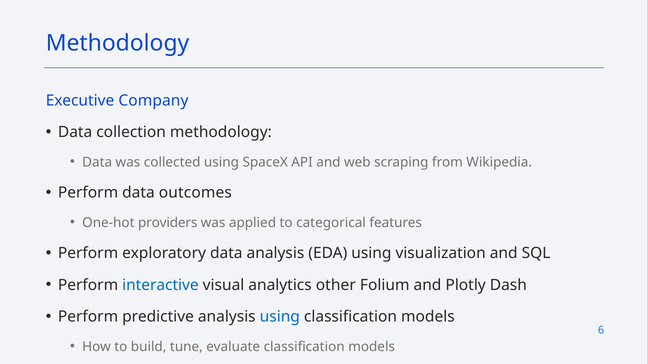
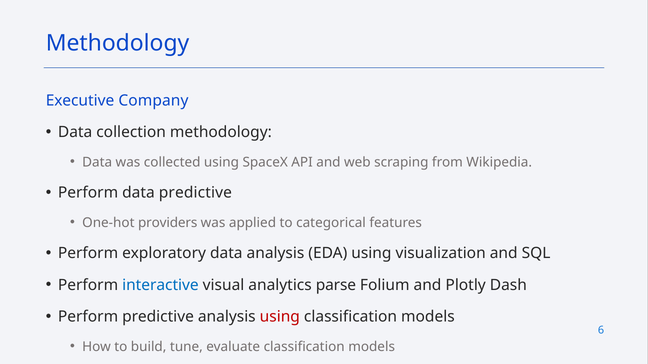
data outcomes: outcomes -> predictive (195, 193)
other: other -> parse (336, 285)
using colour: blue -> red (280, 317)
